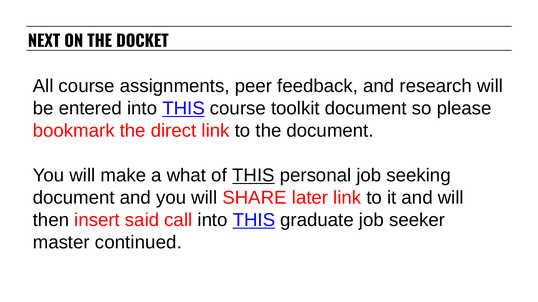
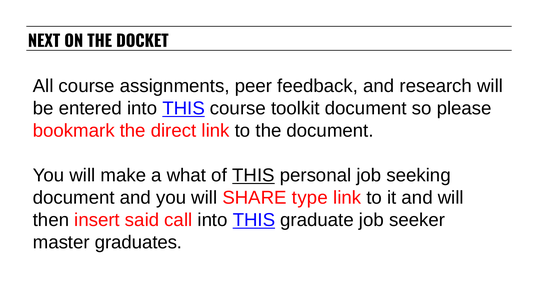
later: later -> type (310, 198)
continued: continued -> graduates (139, 243)
